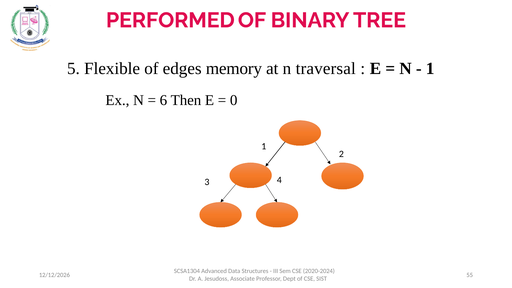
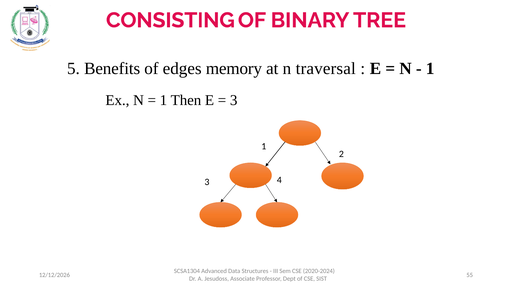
PERFORMED: PERFORMED -> CONSISTING (170, 20)
Flexible: Flexible -> Benefits (112, 69)
6: 6 -> 1 (163, 100)
0: 0 -> 3 (234, 100)
